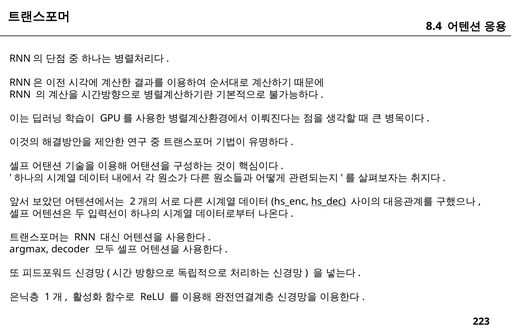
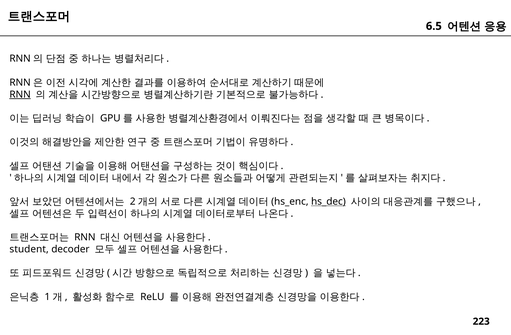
8.4: 8.4 -> 6.5 (434, 26)
RNN underline: none -> present (20, 95)
argmax: argmax -> student (29, 250)
